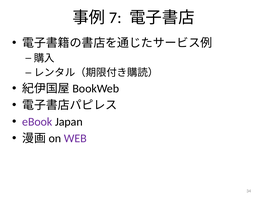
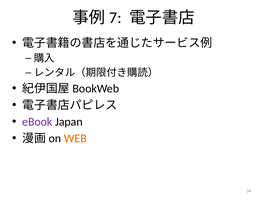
WEB colour: purple -> orange (75, 139)
